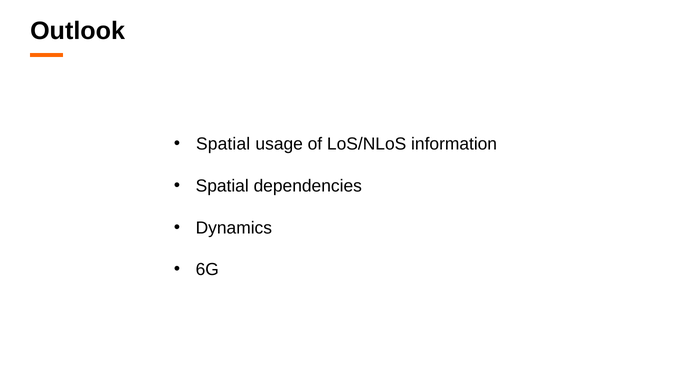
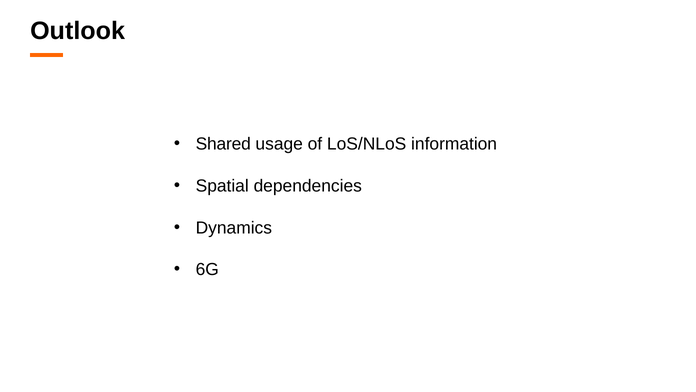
Spatial: Spatial -> Shared (223, 144)
